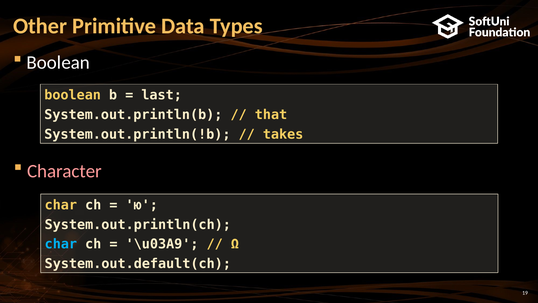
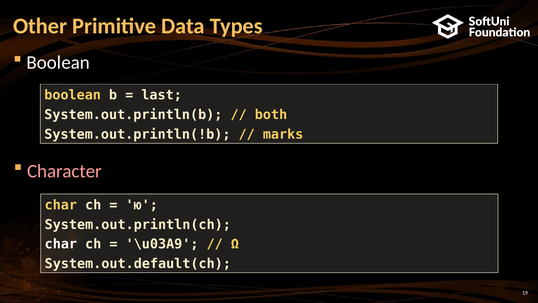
that: that -> both (271, 115)
takes: takes -> marks (283, 134)
char colour: light blue -> white (61, 244)
